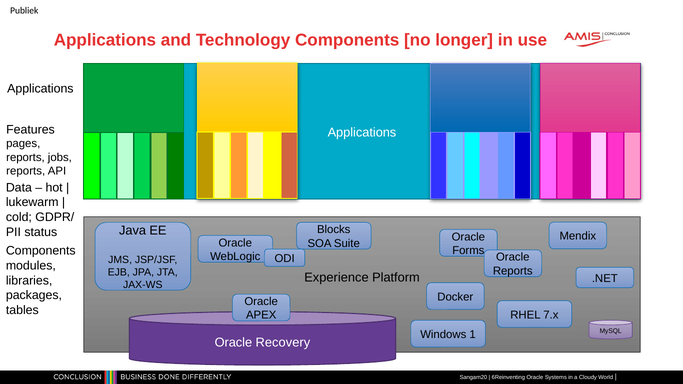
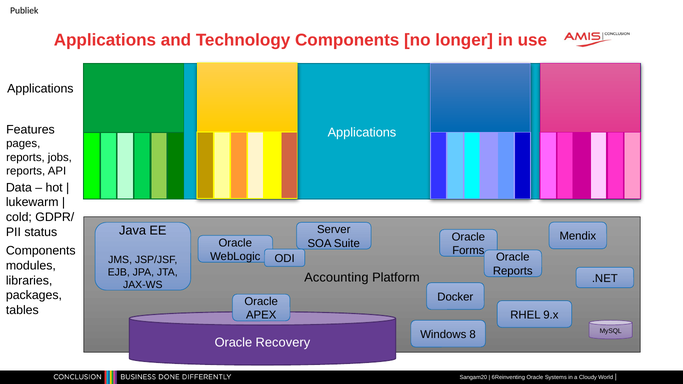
Blocks: Blocks -> Server (334, 230)
Experience: Experience -> Accounting (336, 278)
7.x: 7.x -> 9.x (551, 315)
1: 1 -> 8 (473, 335)
